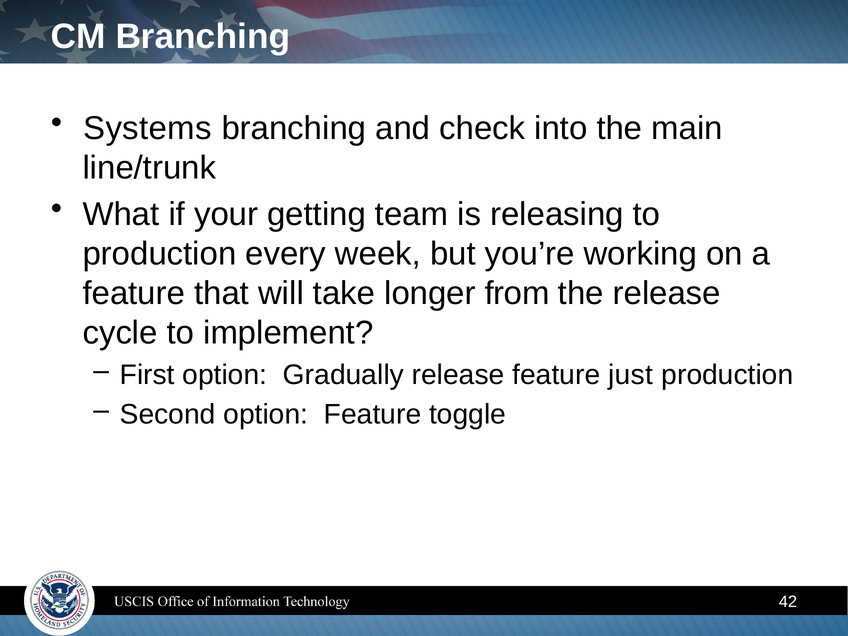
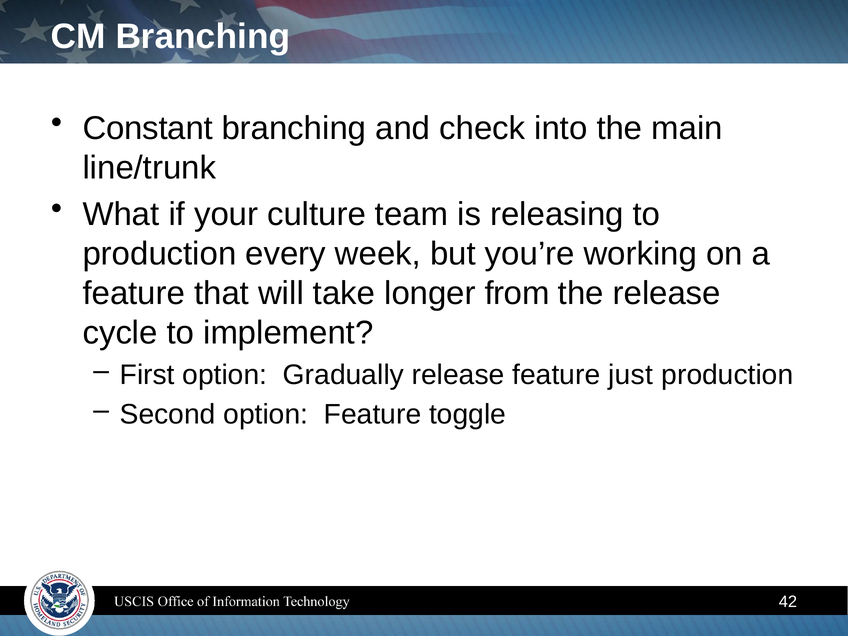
Systems: Systems -> Constant (148, 128)
getting: getting -> culture (317, 214)
